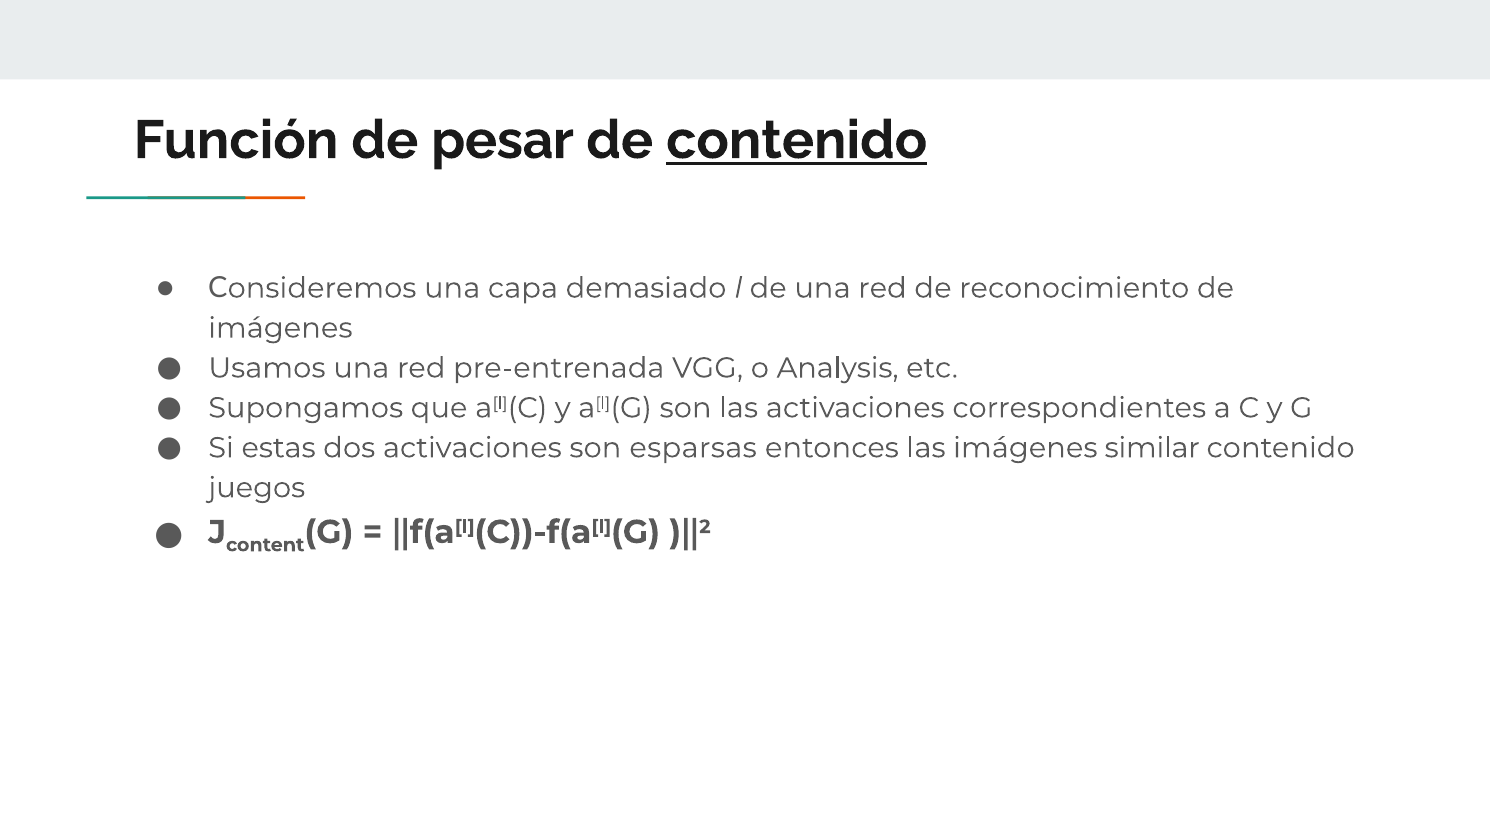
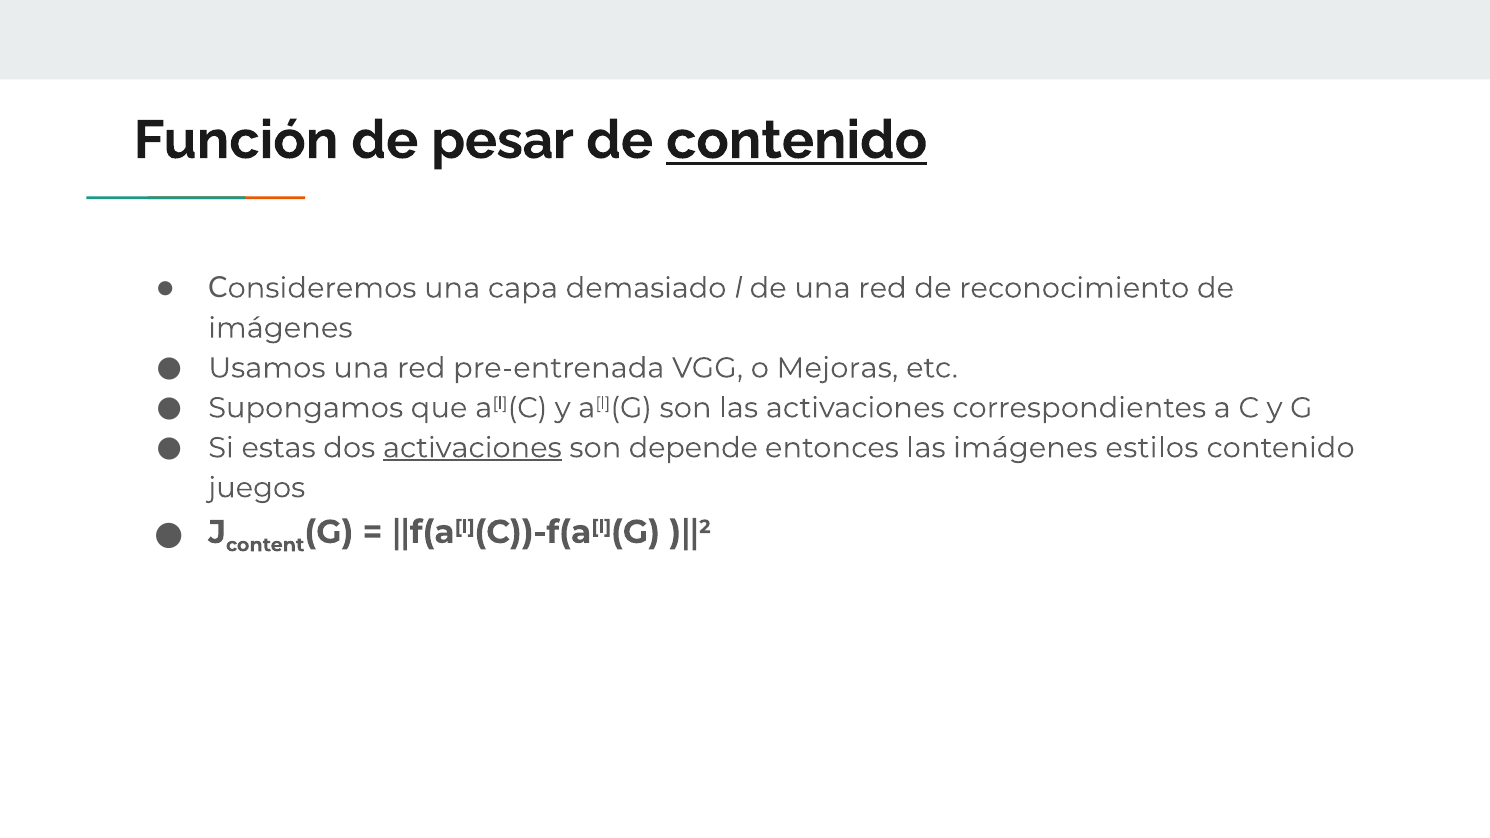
Analysis: Analysis -> Mejoras (837, 368)
activaciones underline: none -> present (472, 448)
esparsas: esparsas -> depende (693, 448)
similar: similar -> estilos (1152, 448)
